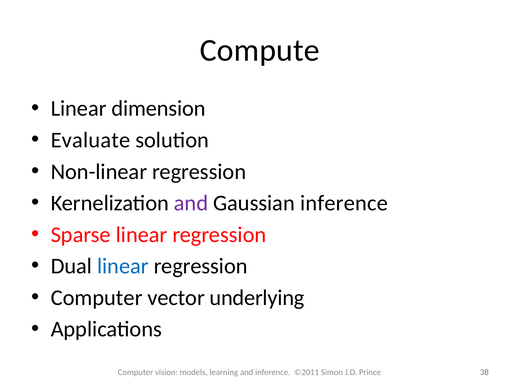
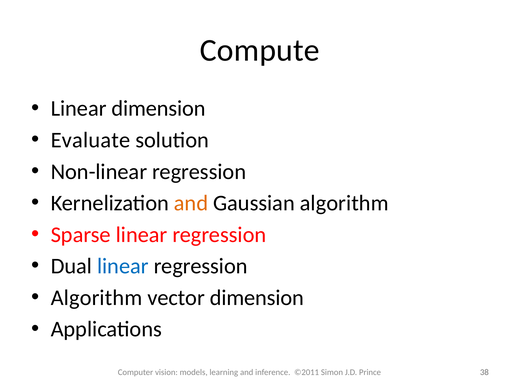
and colour: purple -> orange (191, 203)
Gaussian inference: inference -> algorithm (344, 203)
Computer: Computer -> Algorithm (97, 298)
vector underlying: underlying -> dimension (257, 298)
